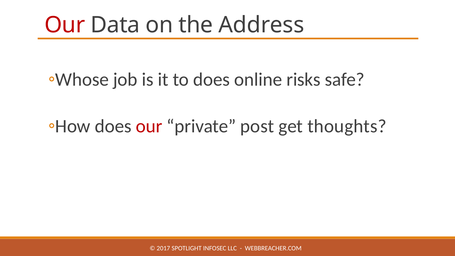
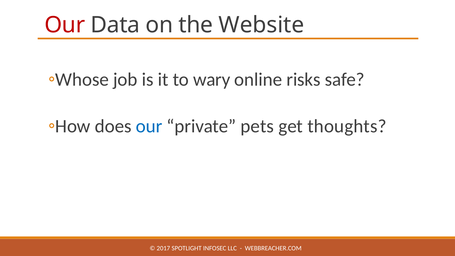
Address: Address -> Website (261, 25)
to does: does -> wary (212, 80)
our colour: red -> blue (149, 126)
post: post -> pets (257, 126)
